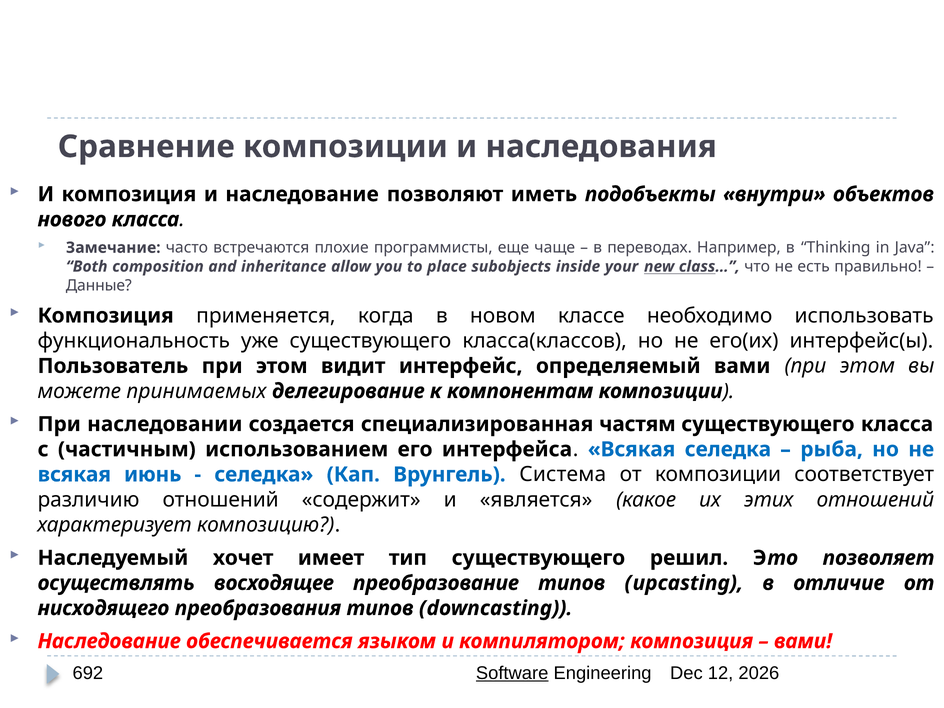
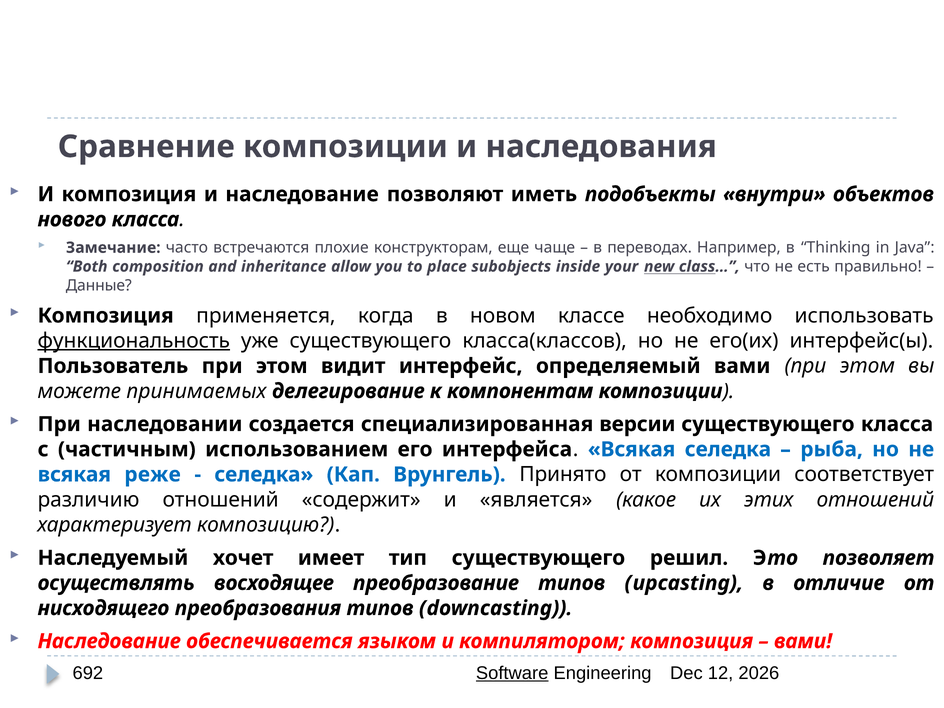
программисты: программисты -> конструкторам (433, 248)
функциональность underline: none -> present (134, 341)
частям: частям -> версии (637, 424)
июнь: июнь -> реже (153, 475)
Система: Система -> Принято (563, 475)
